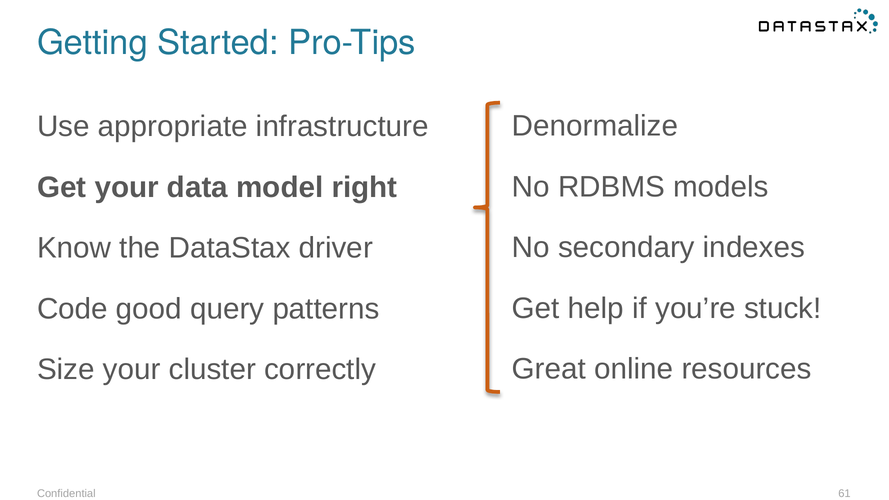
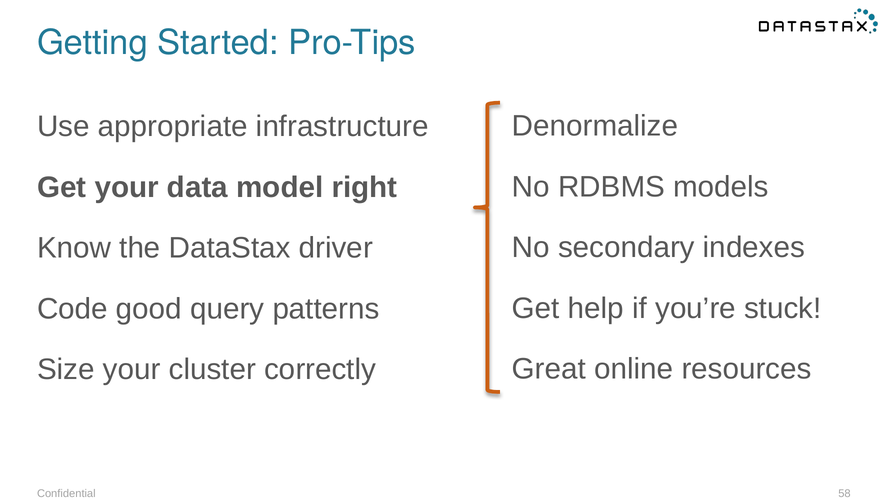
61: 61 -> 58 (844, 494)
